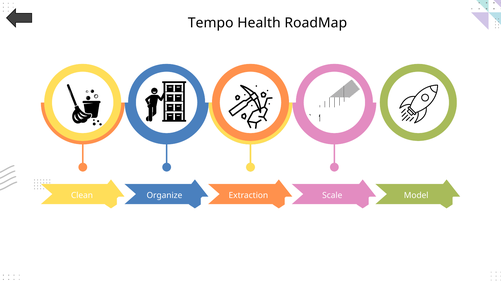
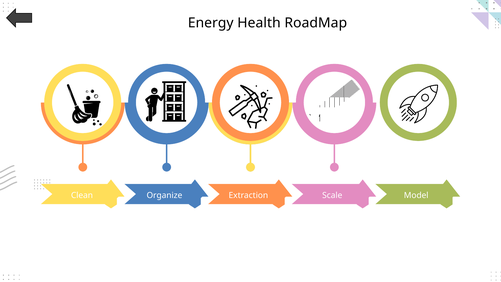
Tempo: Tempo -> Energy (211, 23)
